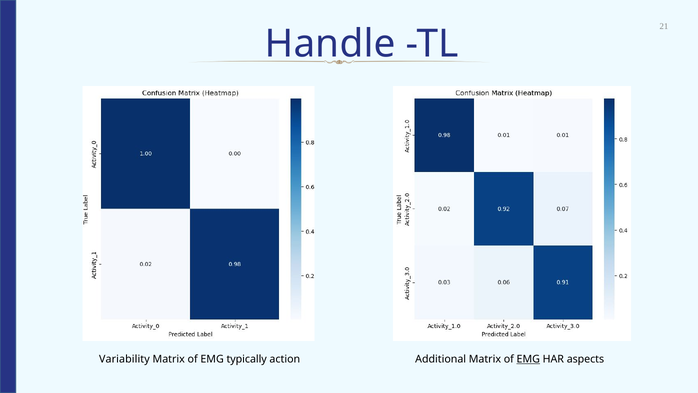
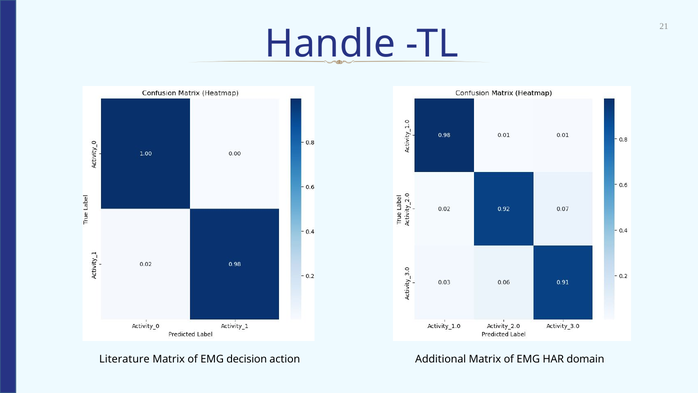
Variability: Variability -> Literature (124, 359)
typically: typically -> decision (247, 359)
EMG underline: present -> none (528, 359)
aspects: aspects -> domain (585, 359)
